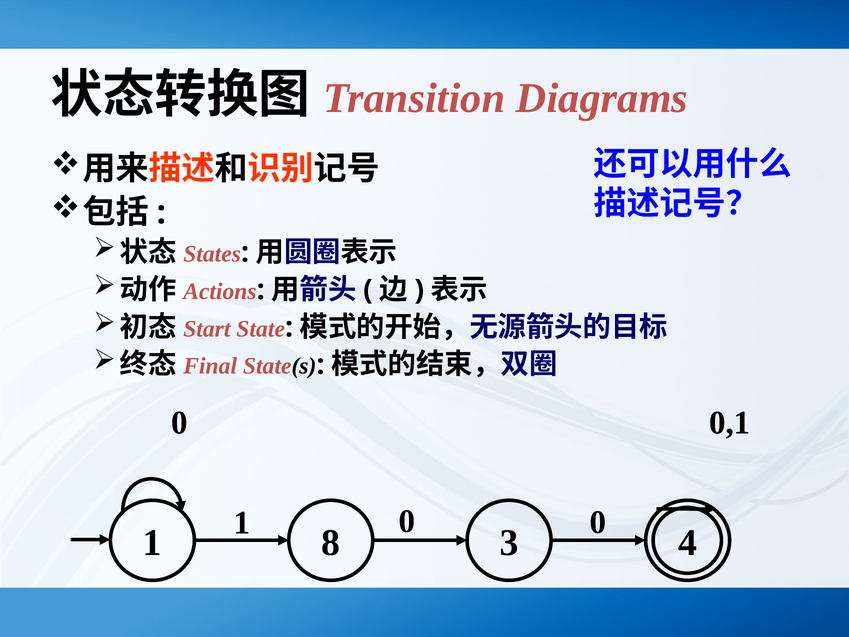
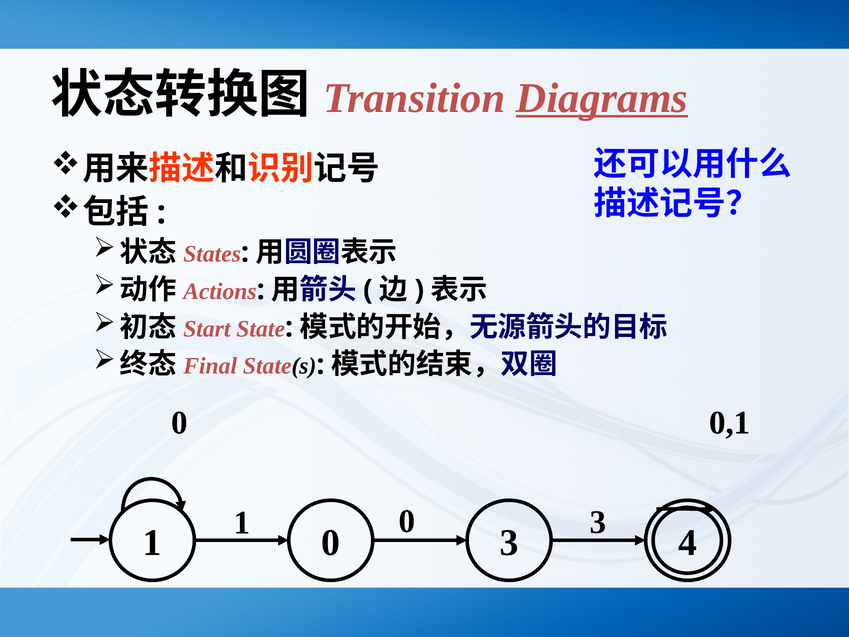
Diagrams underline: none -> present (602, 98)
1 0: 0 -> 3 (598, 522)
1 8: 8 -> 0 (331, 543)
